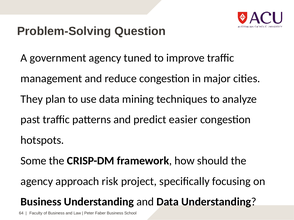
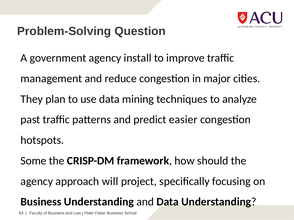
tuned: tuned -> install (138, 58)
risk: risk -> will (110, 182)
